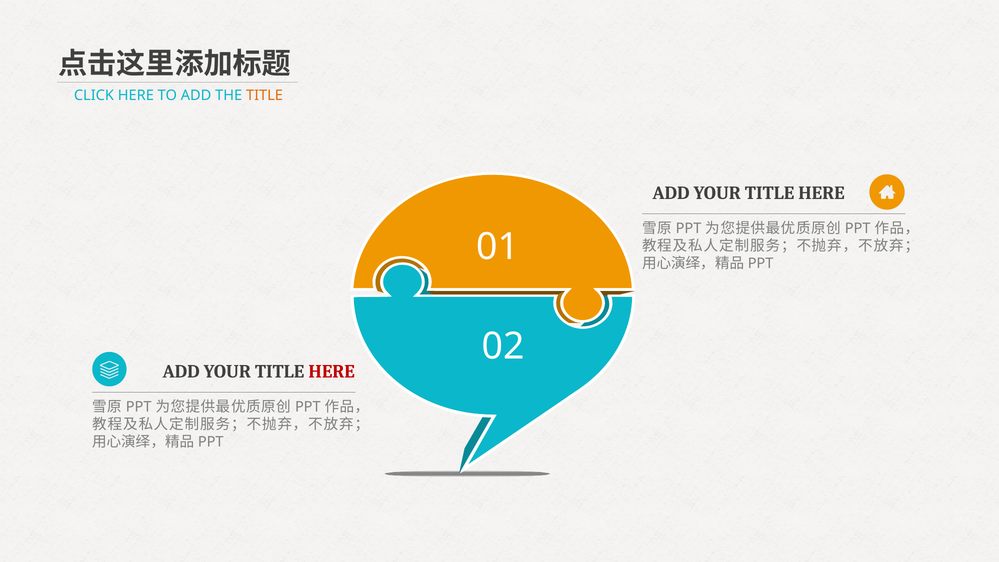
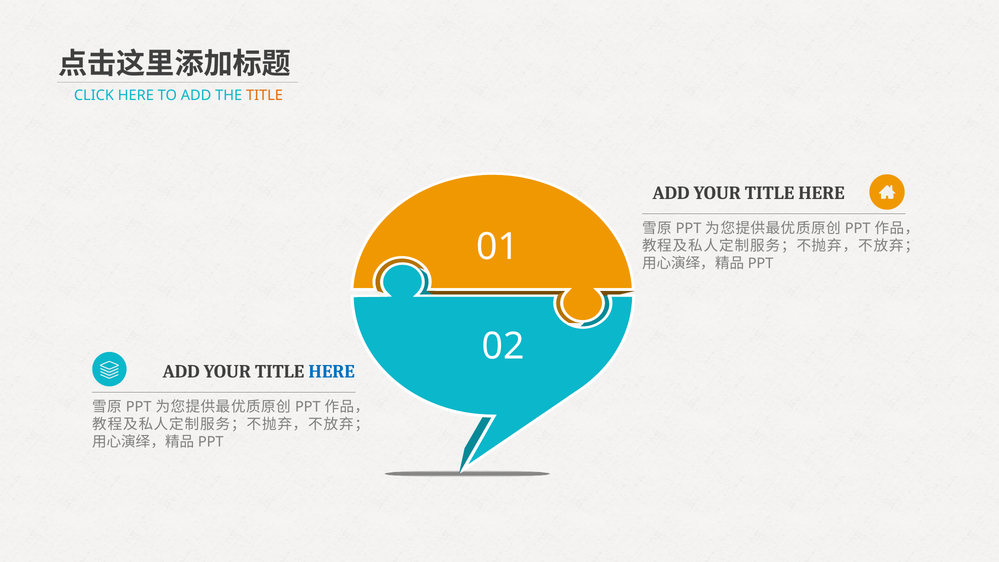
HERE colour: red -> blue (332, 372)
